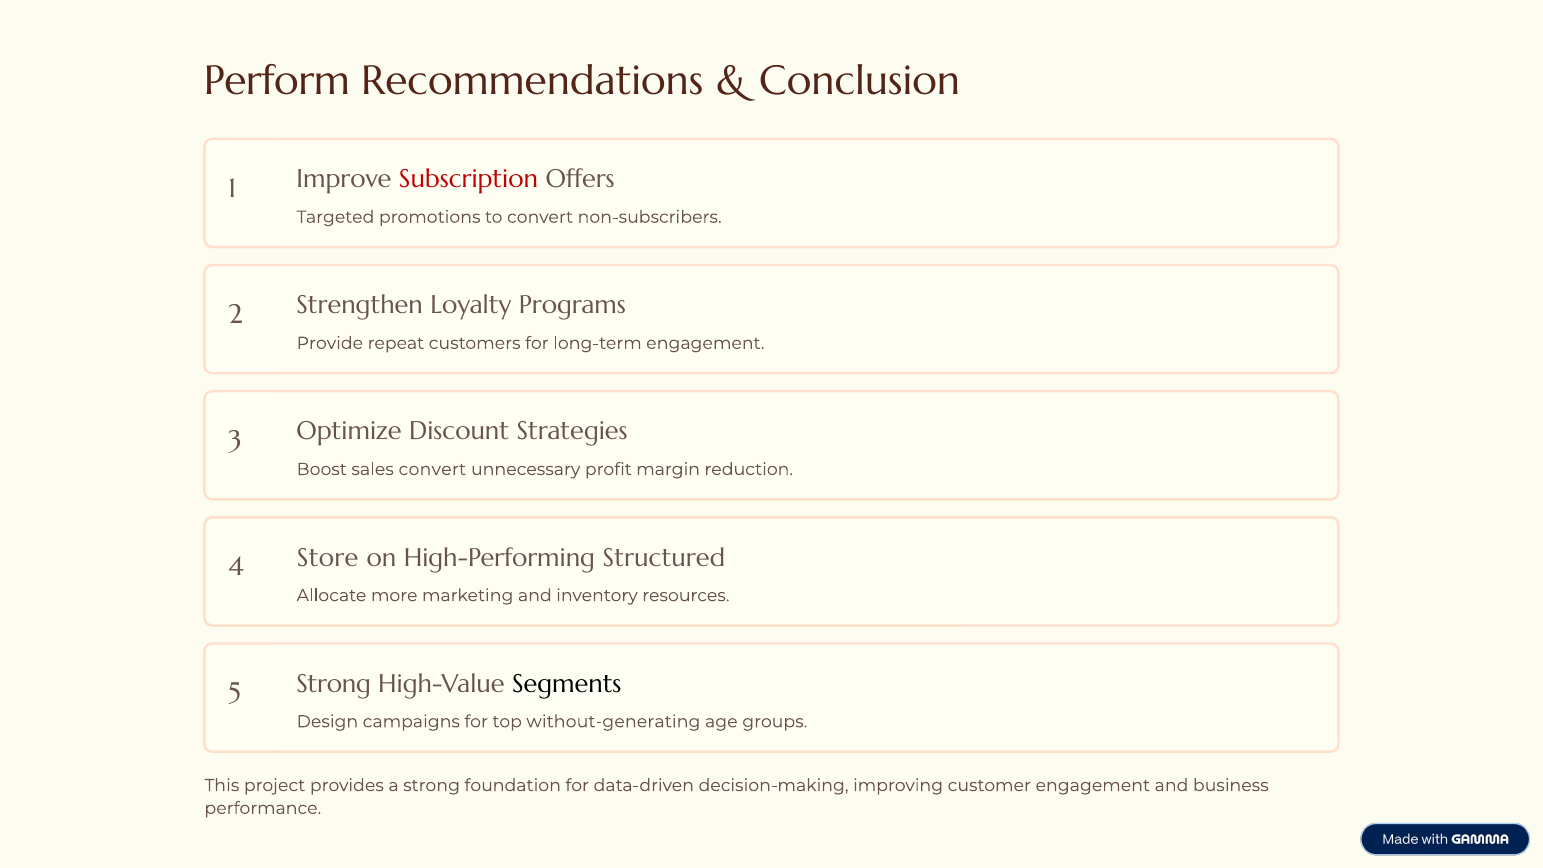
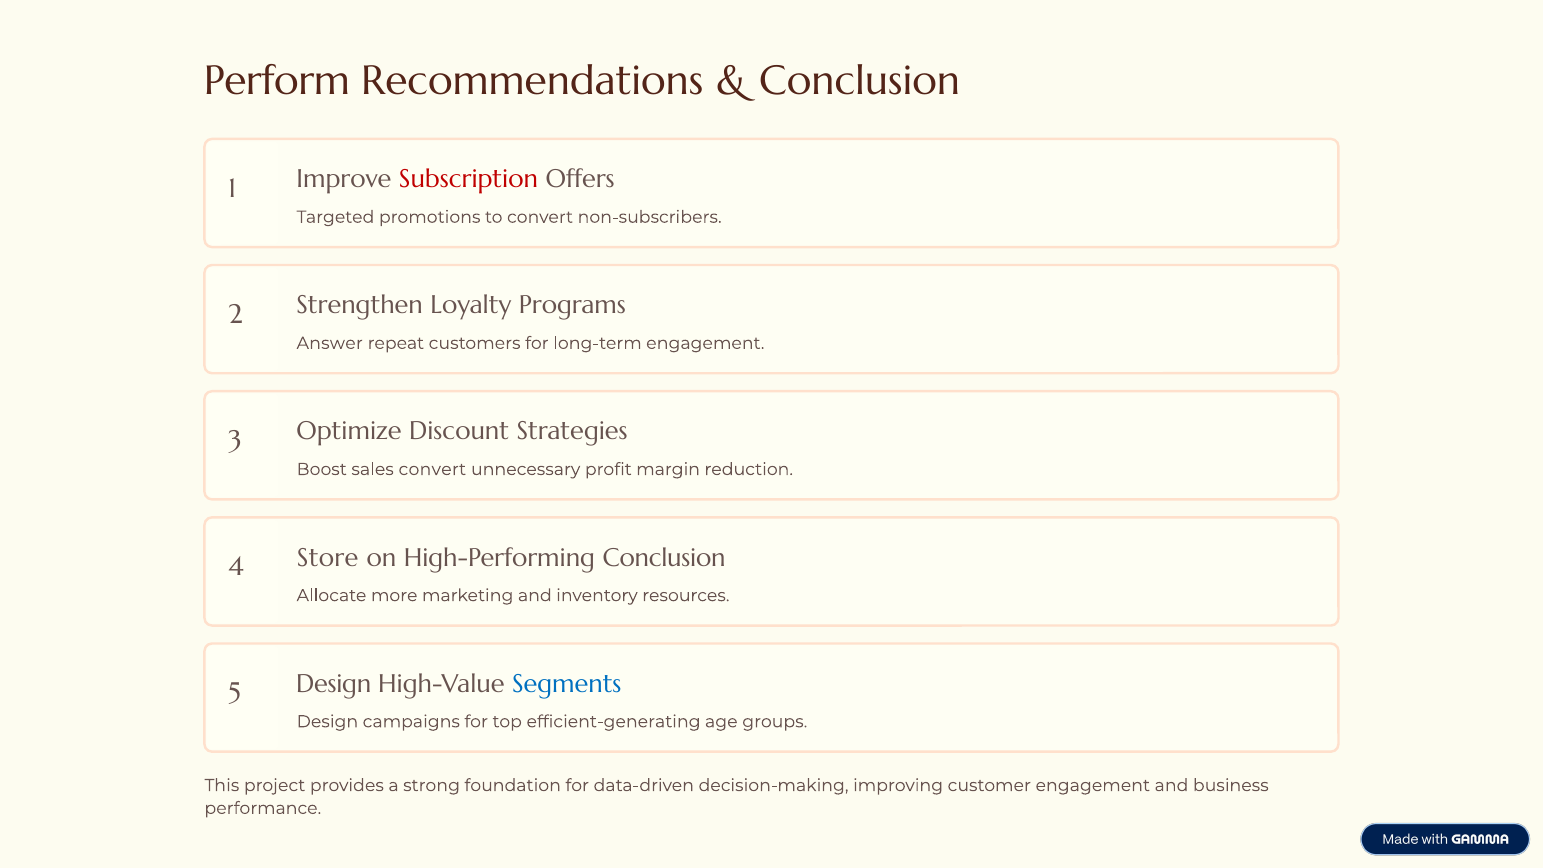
Provide: Provide -> Answer (330, 343)
High-Performing Structured: Structured -> Conclusion (664, 558)
5 Strong: Strong -> Design (334, 684)
Segments colour: black -> blue (567, 684)
without-generating: without-generating -> efficient-generating (614, 722)
